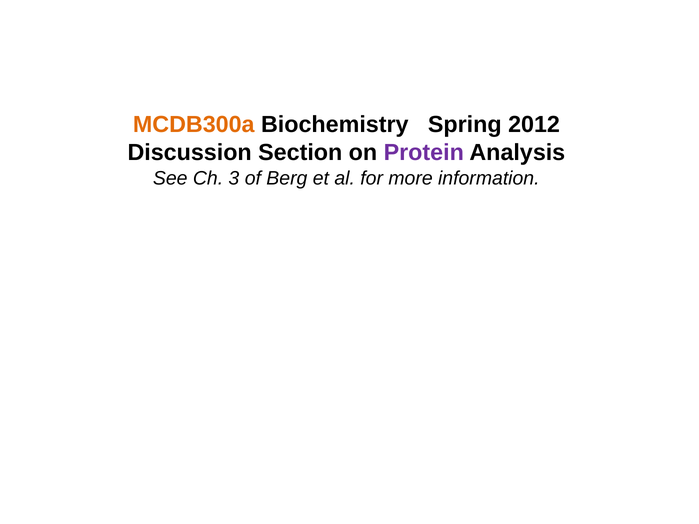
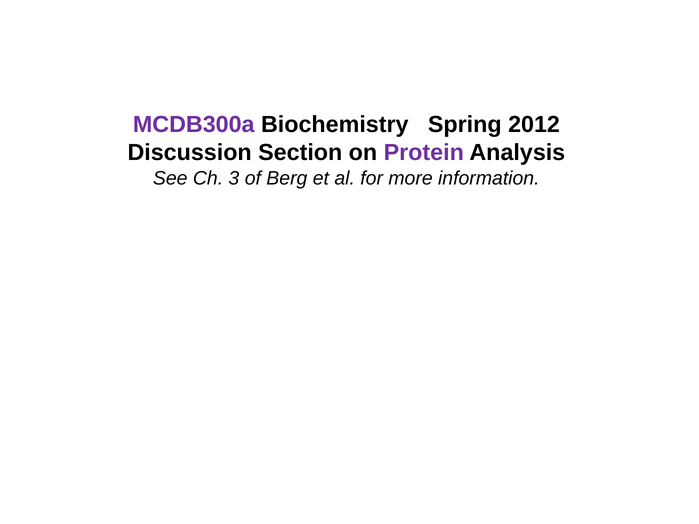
MCDB300a colour: orange -> purple (194, 125)
